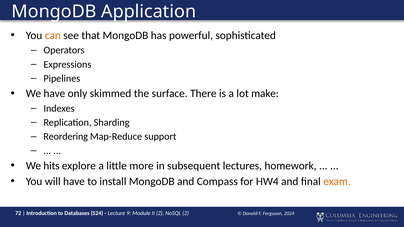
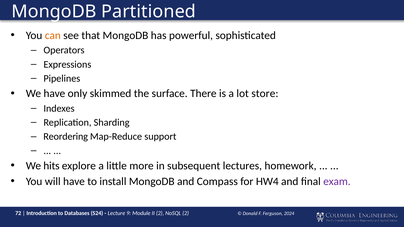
Application: Application -> Partitioned (149, 12)
make: make -> store (265, 94)
exam colour: orange -> purple (337, 182)
